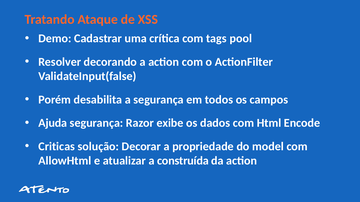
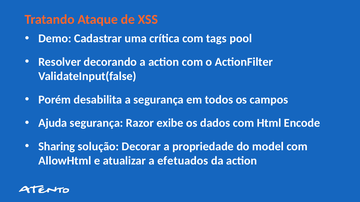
Criticas: Criticas -> Sharing (57, 147)
construída: construída -> efetuados (183, 161)
